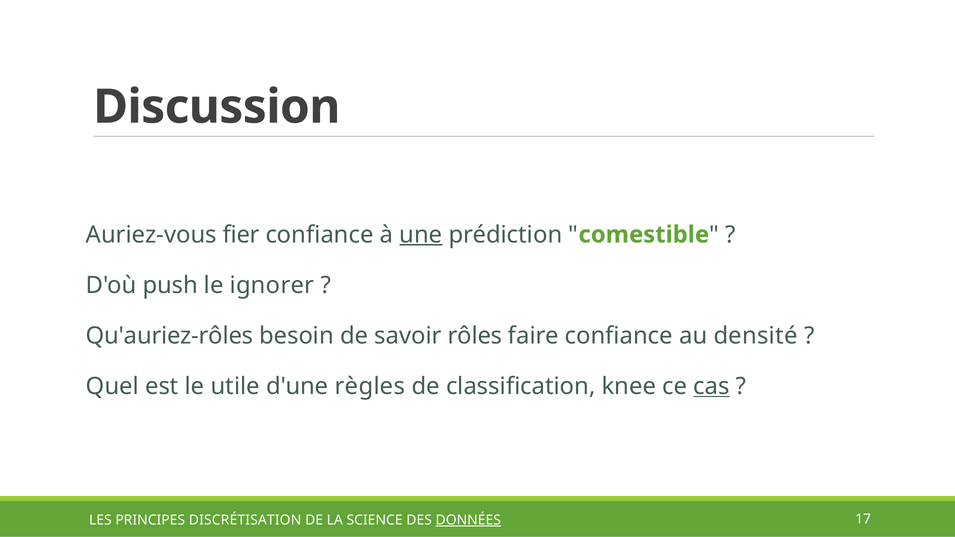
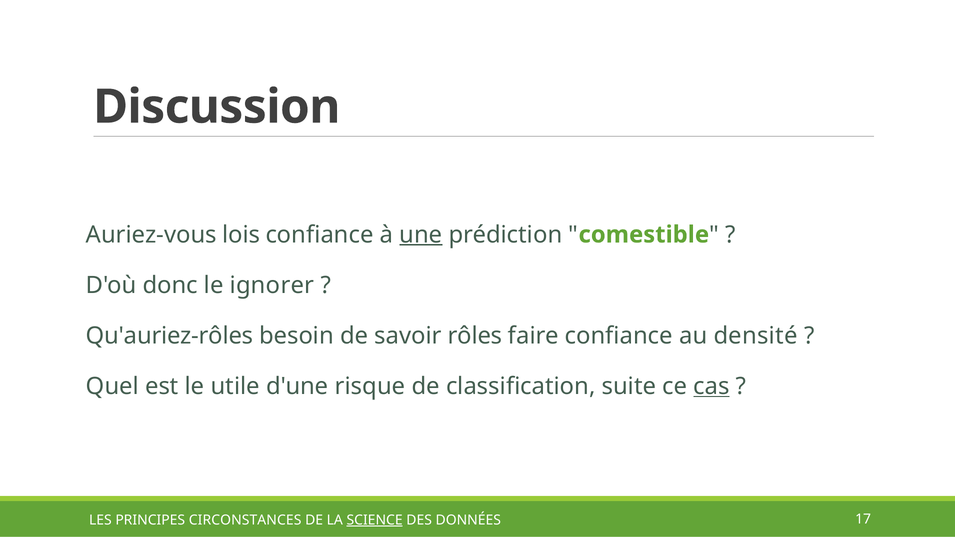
fier: fier -> lois (241, 235)
push: push -> donc (170, 285)
règles: règles -> risque (370, 386)
knee: knee -> suite (629, 386)
DISCRÉTISATION: DISCRÉTISATION -> CIRCONSTANCES (245, 520)
SCIENCE underline: none -> present (375, 520)
DONNÉES underline: present -> none (468, 520)
